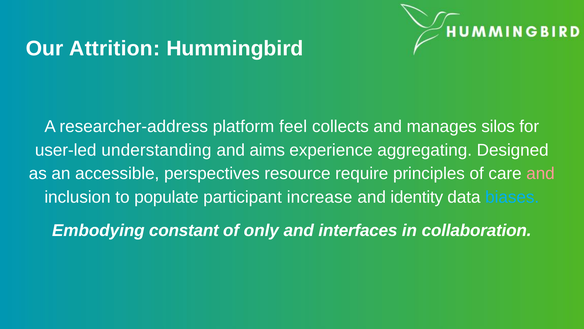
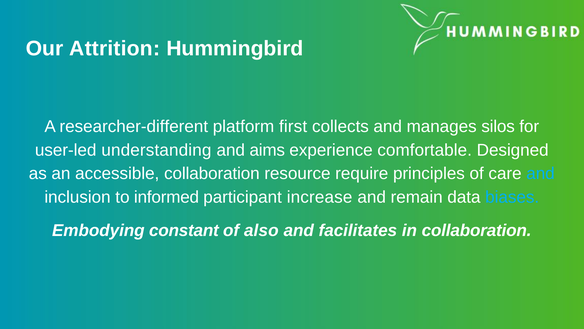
researcher-address: researcher-address -> researcher-different (134, 126)
feel: feel -> first (293, 126)
aggregating: aggregating -> comfortable (425, 150)
accessible perspectives: perspectives -> collaboration (212, 173)
and colour: pink -> light blue (541, 173)
populate: populate -> informed (167, 197)
identity: identity -> remain (417, 197)
only: only -> also (261, 230)
interfaces: interfaces -> facilitates (358, 230)
